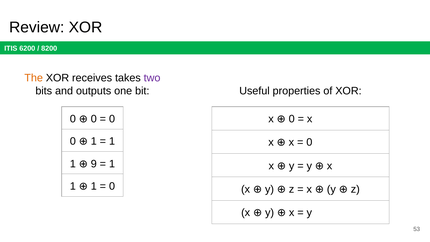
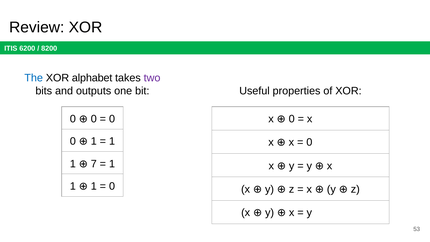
The colour: orange -> blue (34, 78)
receives: receives -> alphabet (92, 78)
9: 9 -> 7 (94, 164)
